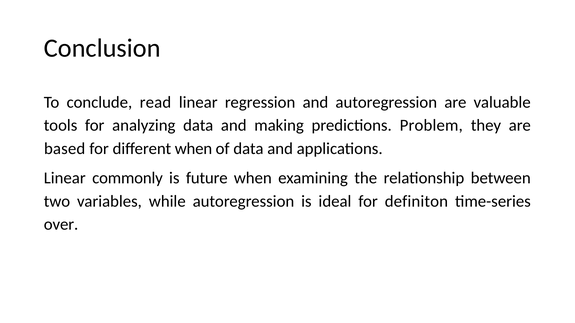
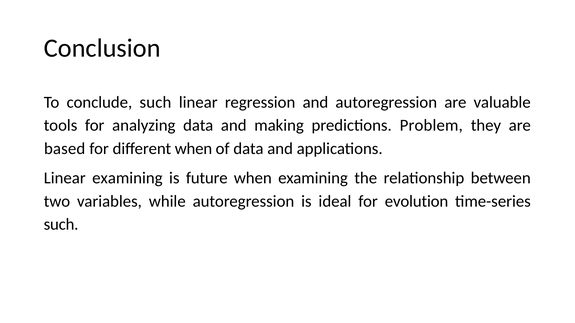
conclude read: read -> such (155, 102)
Linear commonly: commonly -> examining (127, 178)
definiton: definiton -> evolution (417, 201)
over: over -> such (61, 225)
